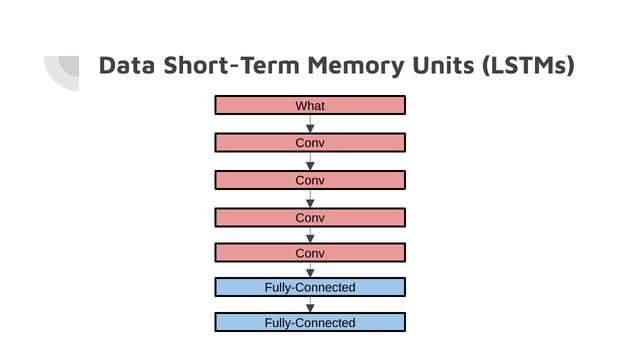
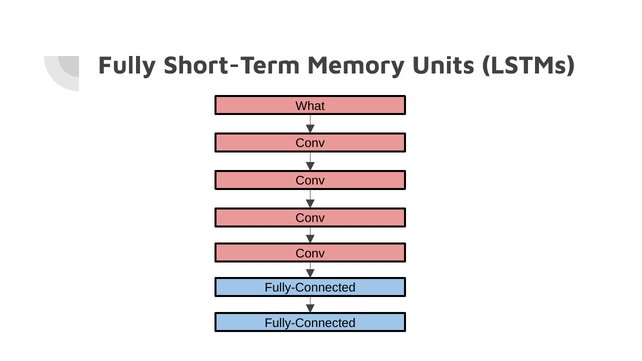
Data: Data -> Fully (127, 65)
